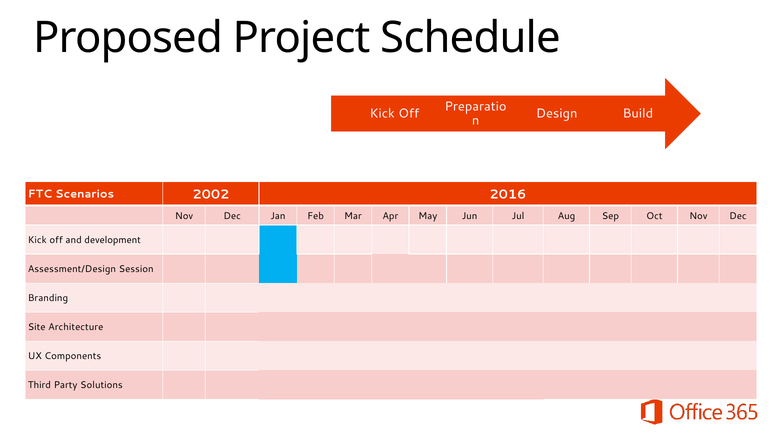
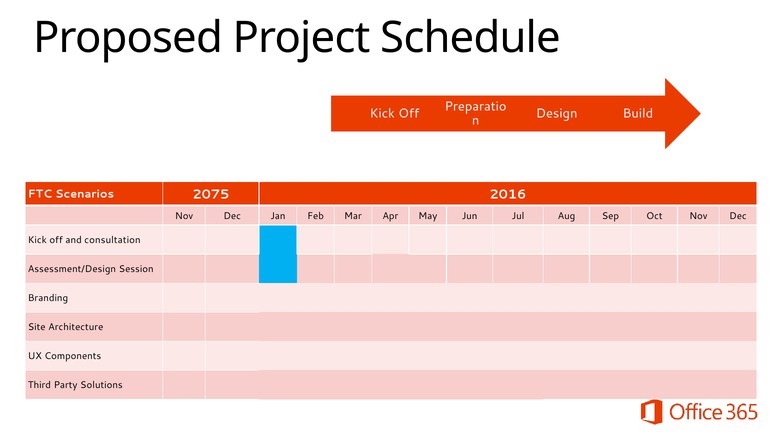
2002: 2002 -> 2075 (211, 195)
development: development -> consultation (112, 240)
